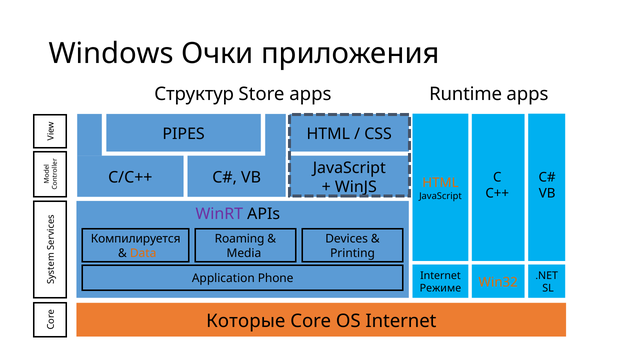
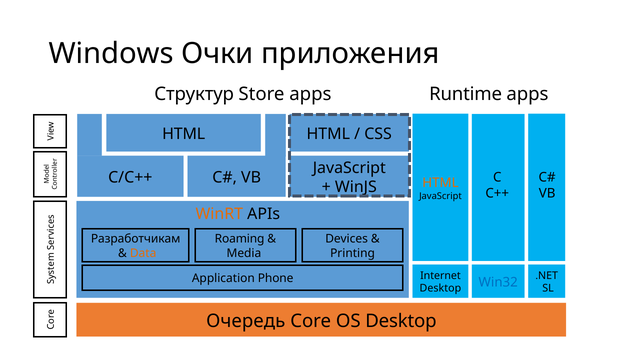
PIPES: PIPES -> HTML (184, 134)
WinRT colour: purple -> orange (219, 214)
Компилируется: Компилируется -> Разработчикам (136, 239)
Win32 colour: orange -> blue (498, 282)
Режиме: Режиме -> Desktop (440, 288)
Которые: Которые -> Очередь (246, 321)
OS Internet: Internet -> Desktop (401, 321)
